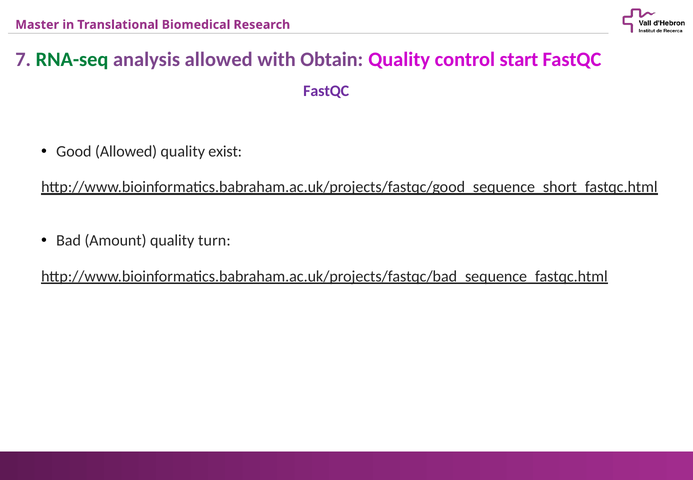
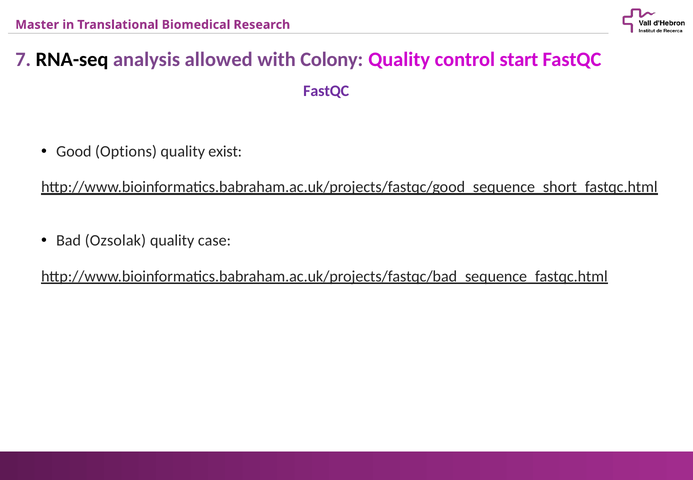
RNA-seq colour: green -> black (72, 59)
Obtain: Obtain -> Colony (332, 59)
Good Allowed: Allowed -> Options (126, 151)
Amount: Amount -> Ozsolak (115, 240)
turn: turn -> case (214, 240)
